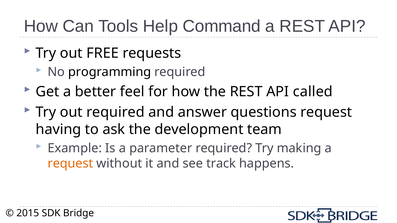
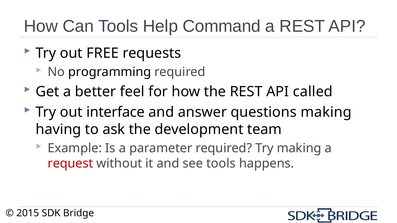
out required: required -> interface (116, 112)
questions request: request -> making (326, 112)
request colour: orange -> red (70, 164)
see track: track -> tools (221, 164)
